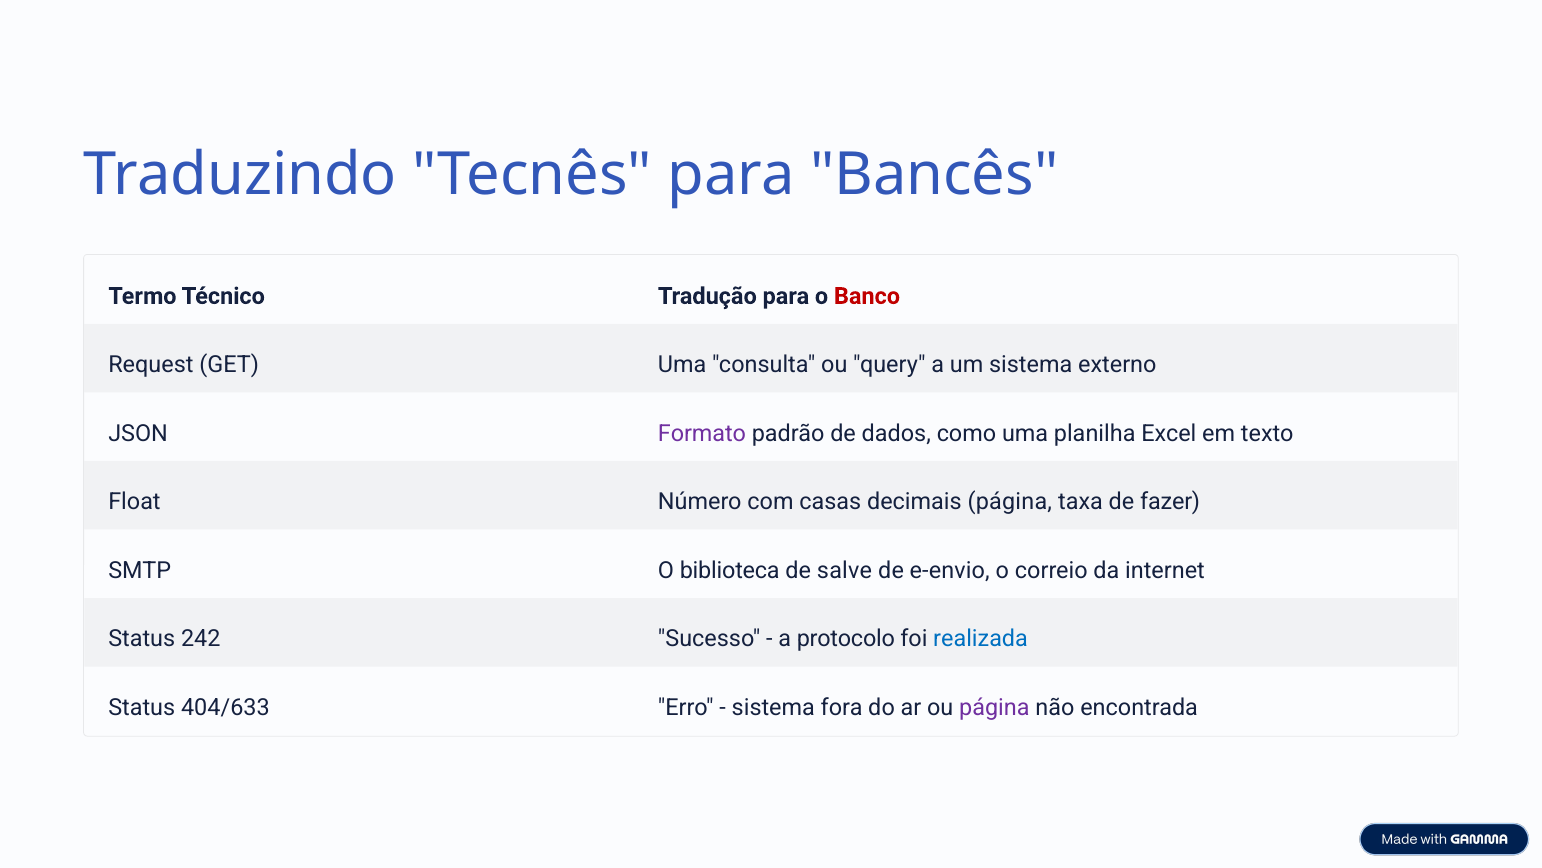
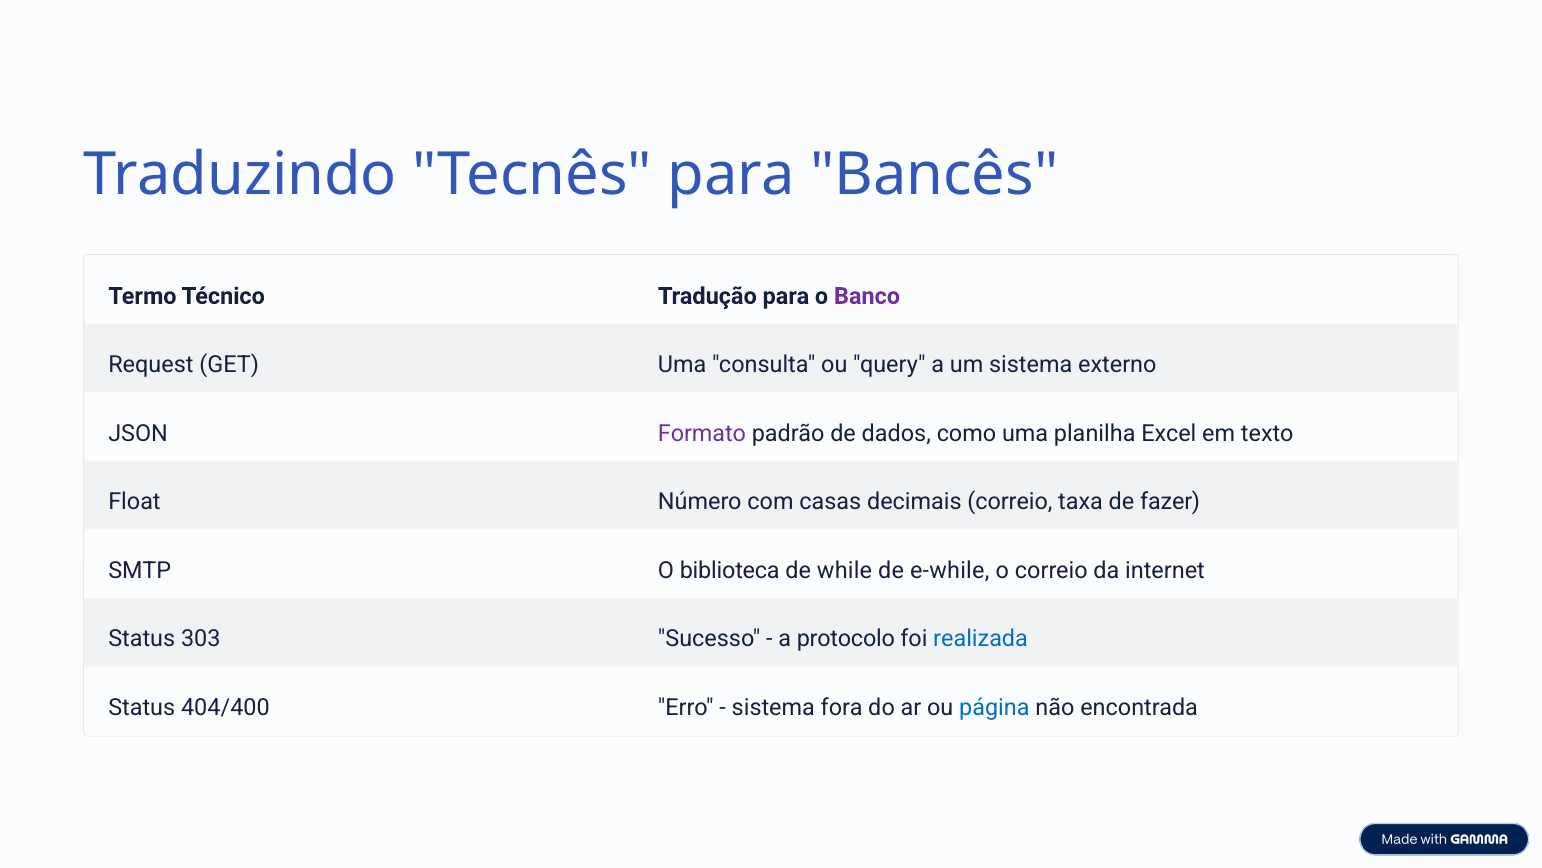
Banco colour: red -> purple (867, 296)
decimais página: página -> correio (1010, 502)
salve: salve -> while (845, 570)
e-envio: e-envio -> e-while (950, 570)
242: 242 -> 303 (201, 639)
404/633: 404/633 -> 404/400 (225, 707)
página colour: purple -> blue (994, 707)
